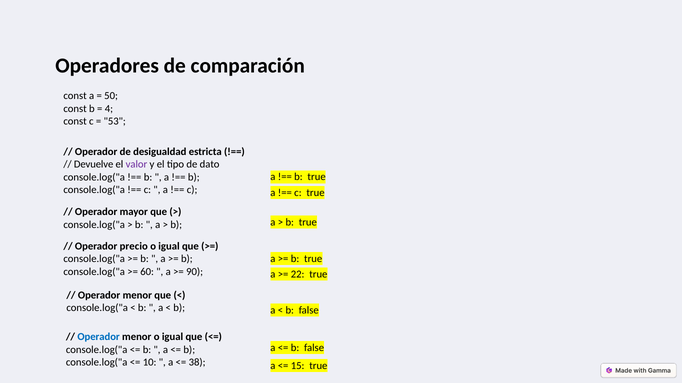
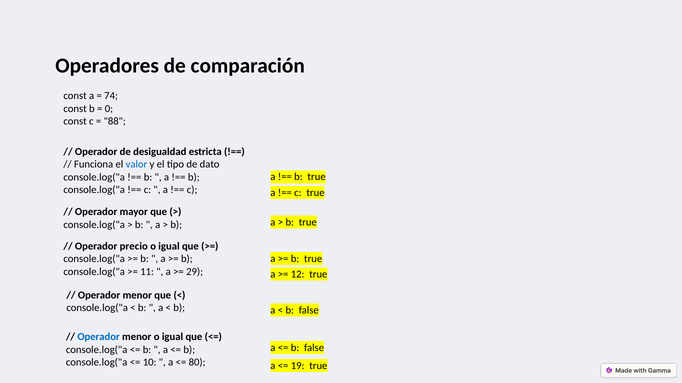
50: 50 -> 74 (111, 96)
4: 4 -> 0 (109, 109)
53: 53 -> 88 (115, 122)
Devuelve: Devuelve -> Funciona (94, 165)
valor colour: purple -> blue (136, 165)
60: 60 -> 11 (147, 272)
90: 90 -> 29 (195, 272)
22: 22 -> 12 (298, 275)
38: 38 -> 80 (197, 363)
15: 15 -> 19 (298, 366)
